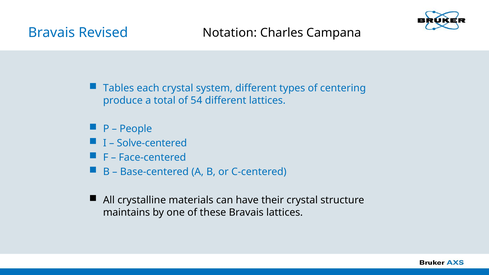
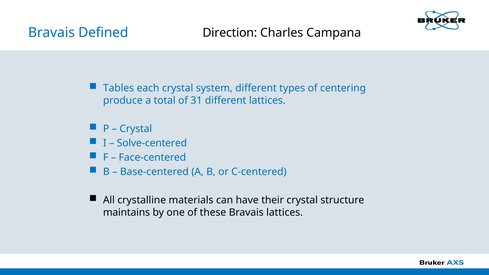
Revised: Revised -> Defined (103, 33)
Notation: Notation -> Direction (230, 33)
54: 54 -> 31 (196, 100)
People: People -> Crystal (136, 129)
